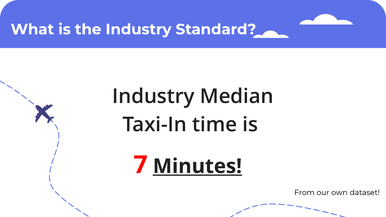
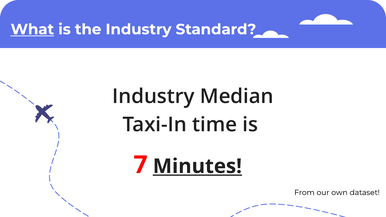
What underline: none -> present (32, 29)
